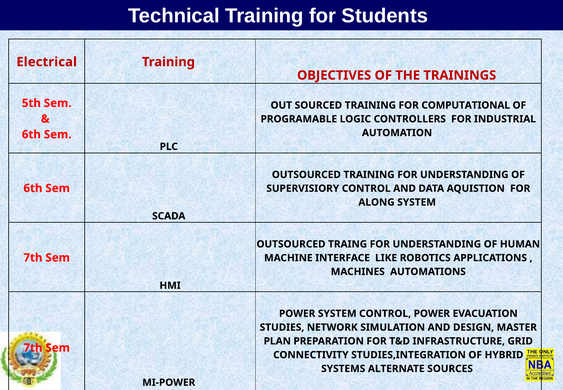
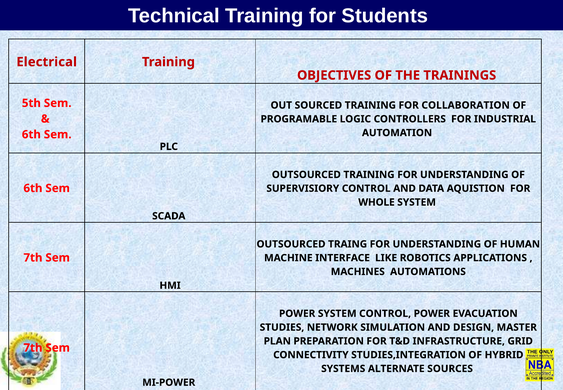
COMPUTATIONAL: COMPUTATIONAL -> COLLABORATION (466, 105)
ALONG: ALONG -> WHOLE (377, 202)
